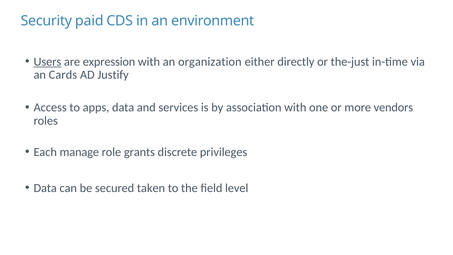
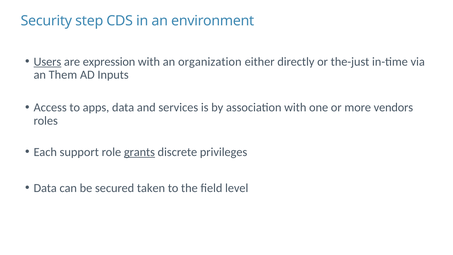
paid: paid -> step (89, 21)
Cards: Cards -> Them (63, 75)
Justify: Justify -> Inputs (113, 75)
manage: manage -> support (79, 152)
grants underline: none -> present (139, 152)
